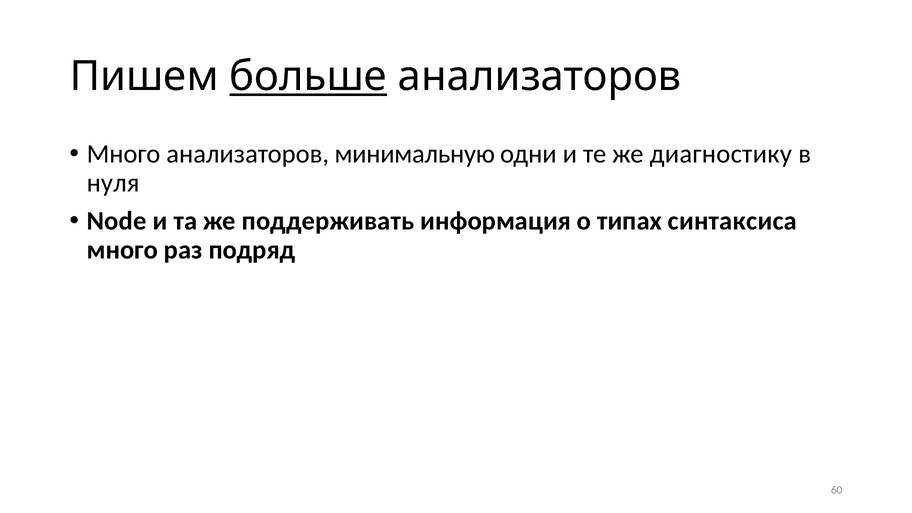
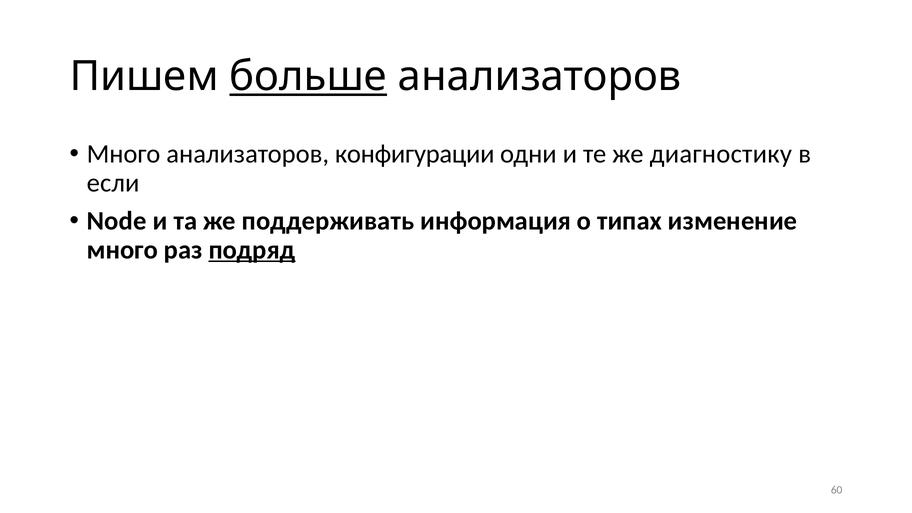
минимальную: минимальную -> конфигурации (415, 154)
нуля: нуля -> если (113, 183)
синтаксиса: синтаксиса -> изменение (733, 221)
подряд underline: none -> present (252, 250)
